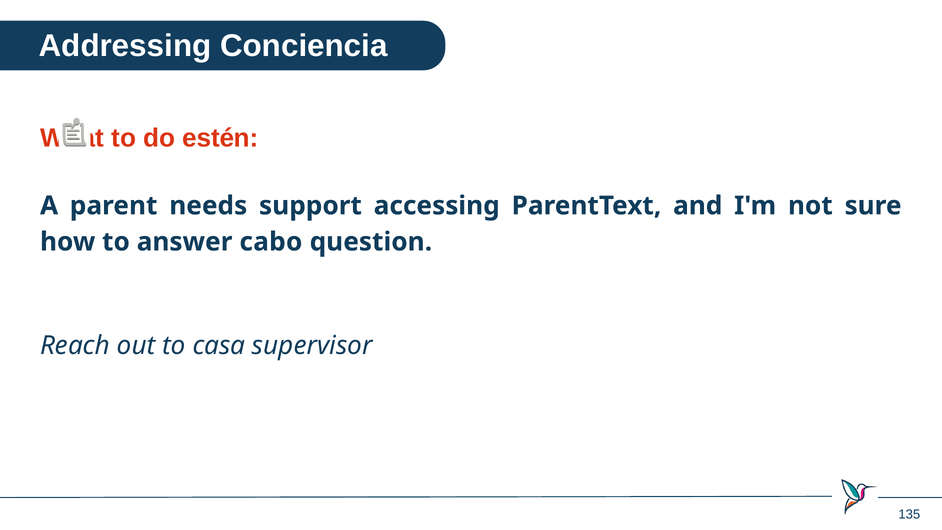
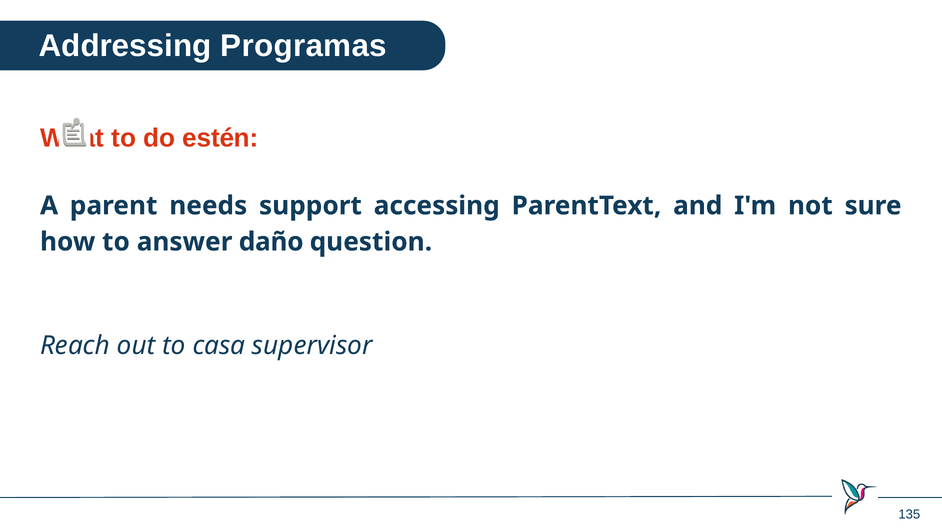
Conciencia: Conciencia -> Programas (304, 46)
cabo: cabo -> daño (271, 242)
